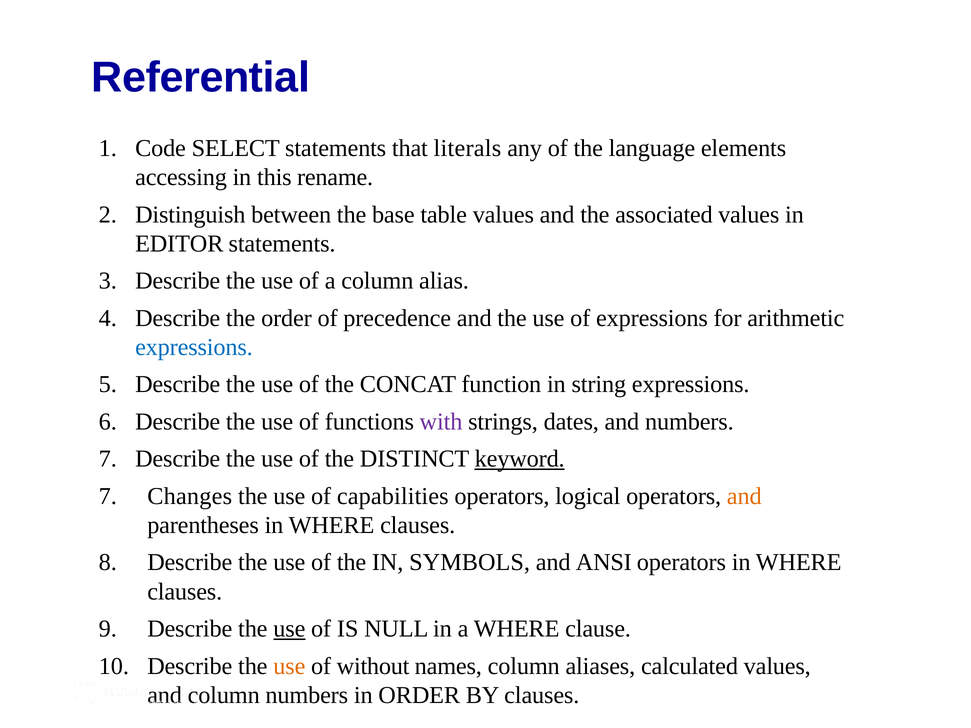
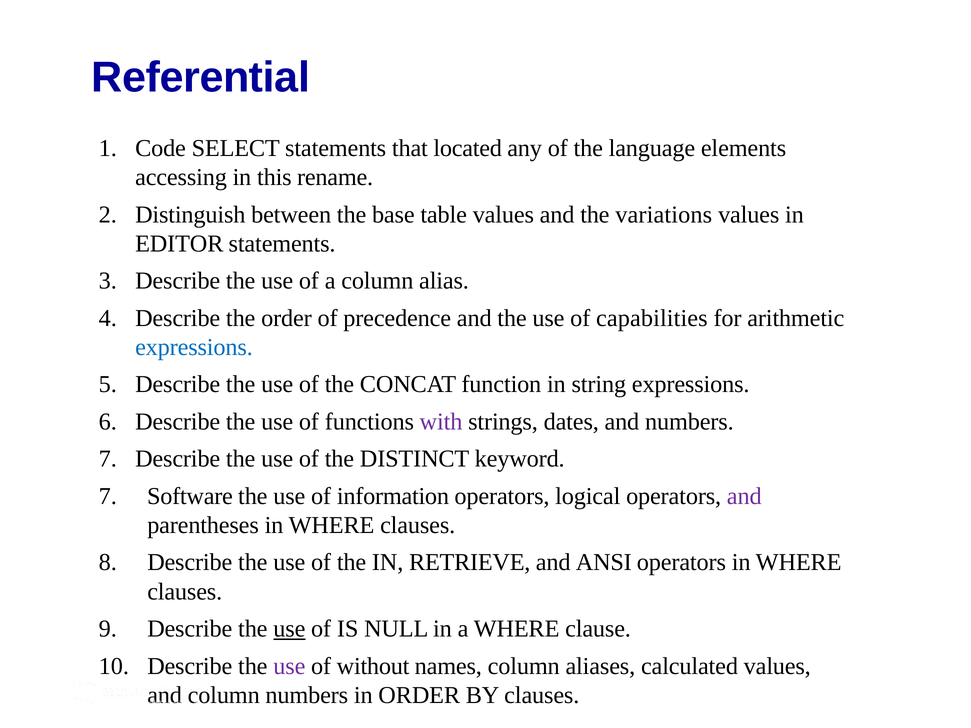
literals: literals -> located (468, 148)
associated: associated -> variations (664, 215)
of expressions: expressions -> capabilities (652, 318)
keyword underline: present -> none (520, 459)
Changes: Changes -> Software (190, 496)
capabilities: capabilities -> information (393, 496)
and colour: orange -> purple (744, 496)
SYMBOLS: SYMBOLS -> RETRIEVE (470, 563)
use colour: orange -> purple (289, 666)
